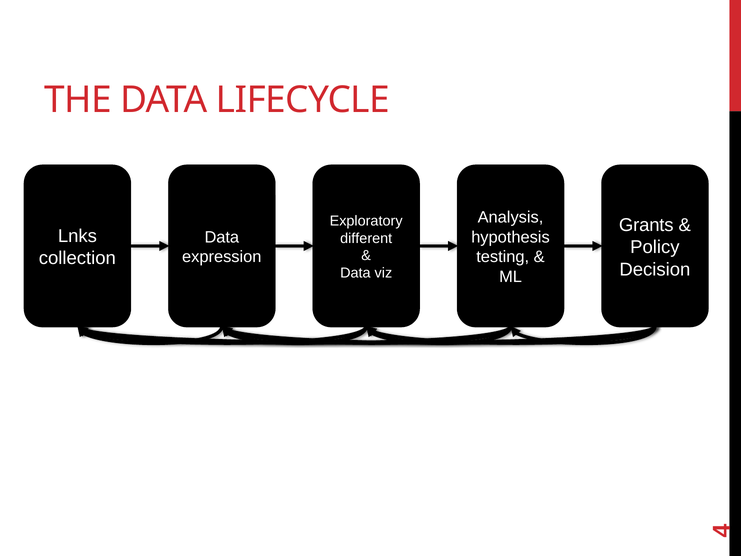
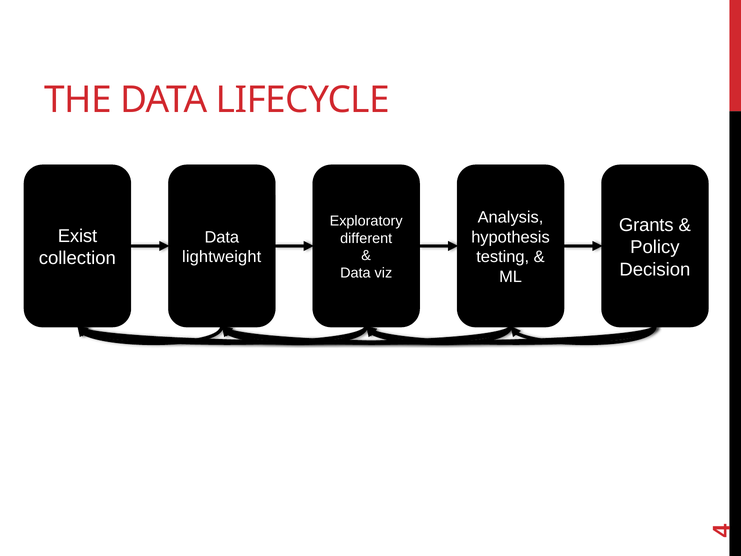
Lnks: Lnks -> Exist (77, 236)
expression: expression -> lightweight (222, 257)
